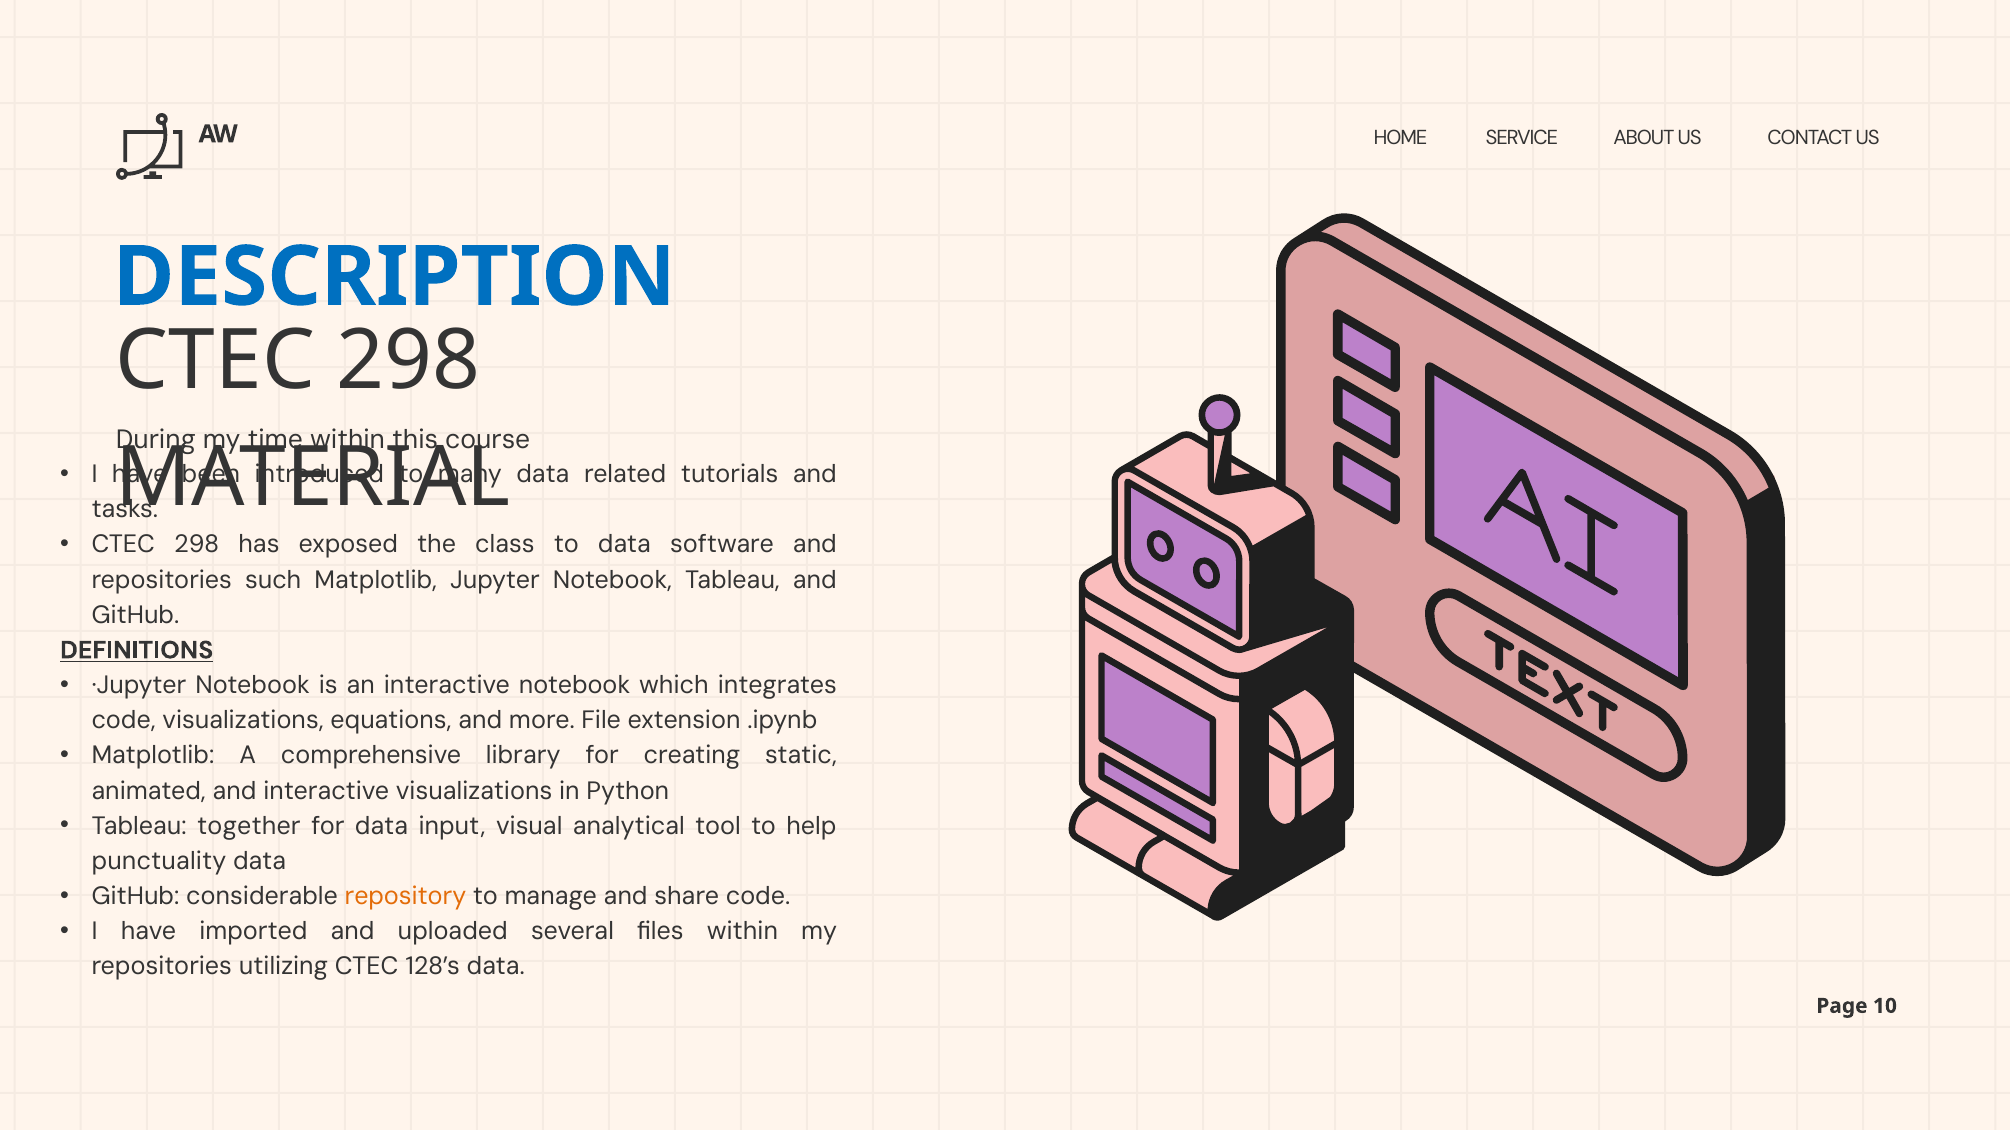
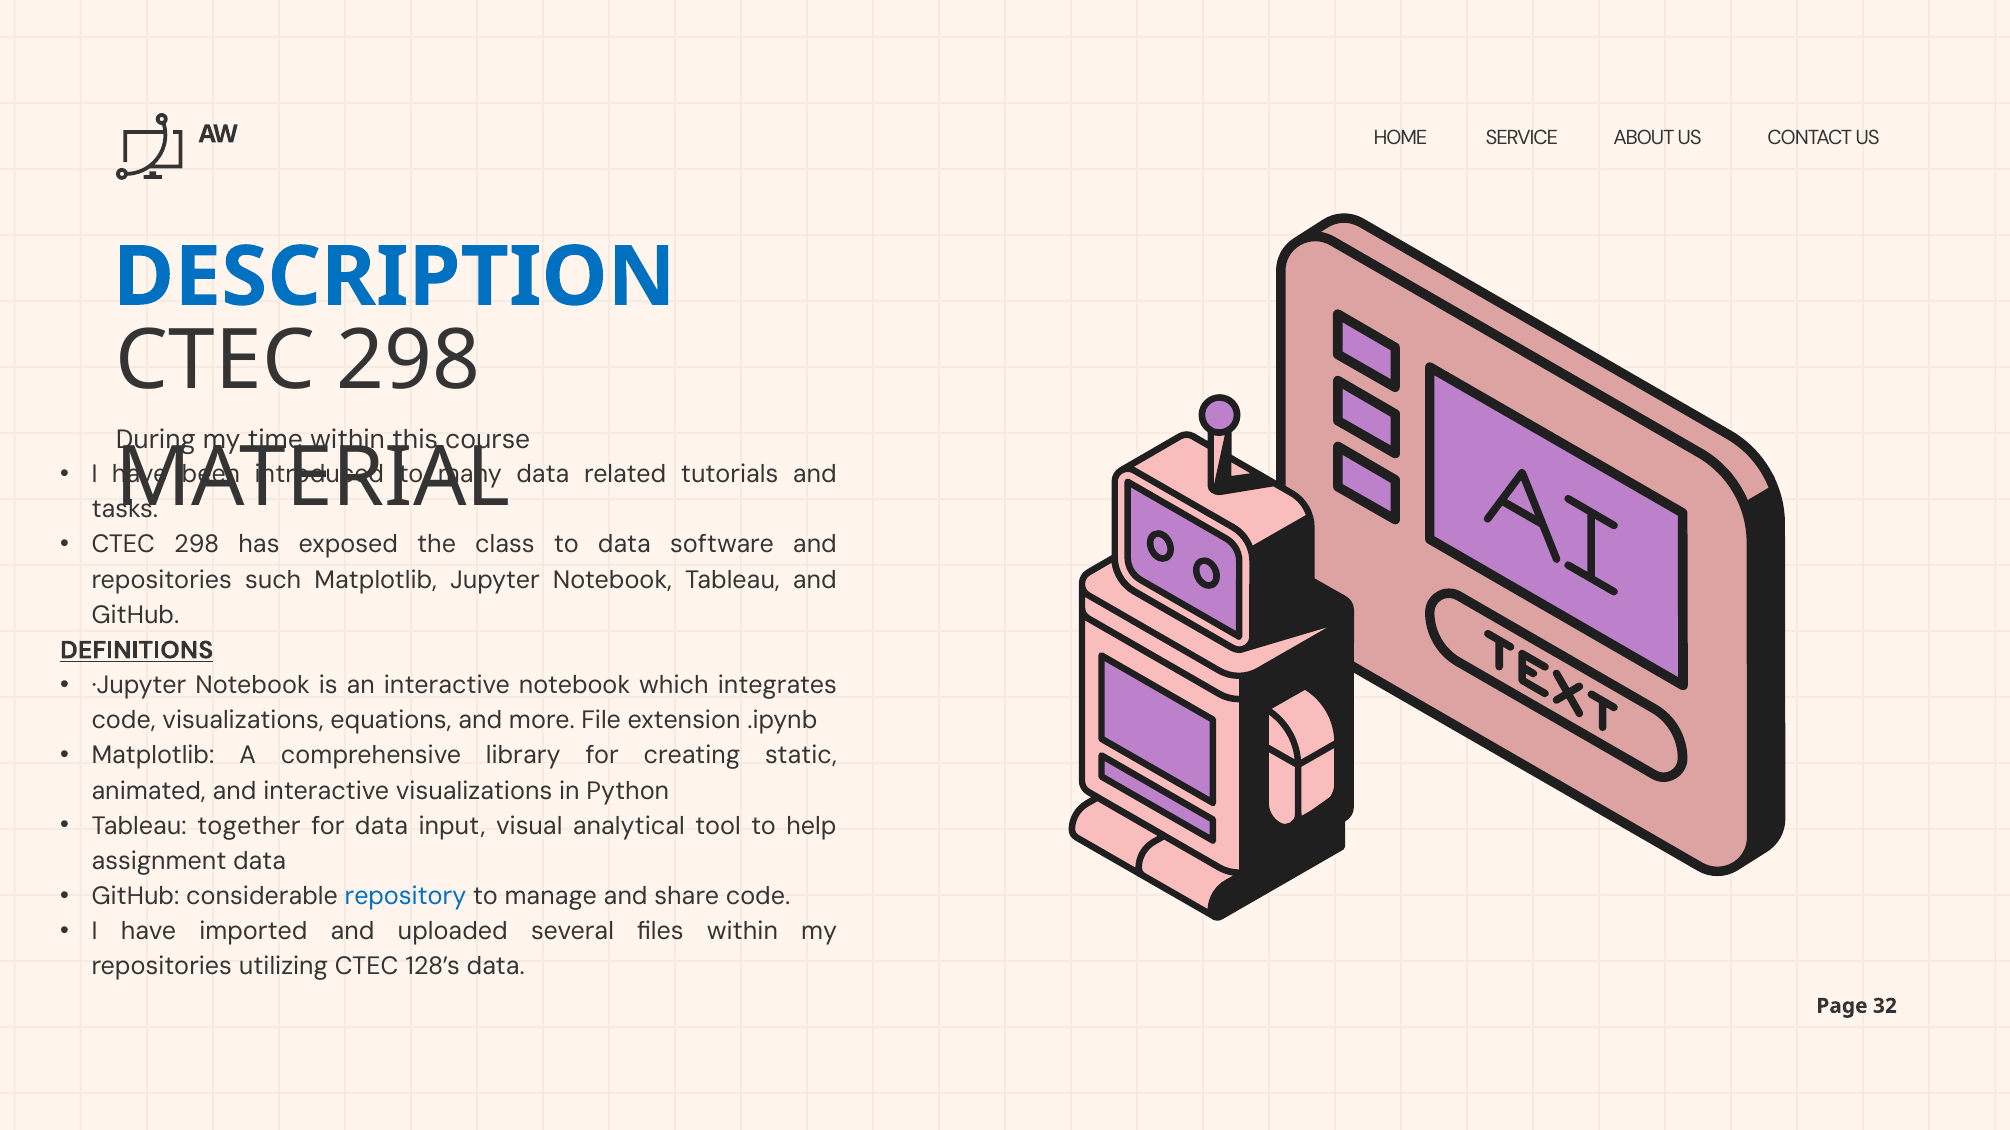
punctuality: punctuality -> assignment (159, 862)
repository colour: orange -> blue (405, 897)
10: 10 -> 32 (1885, 1006)
